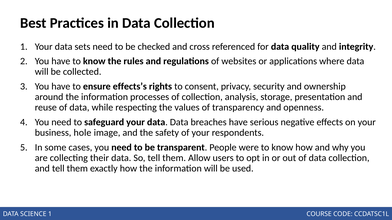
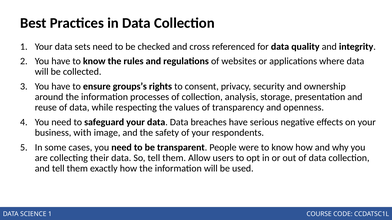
effects’s: effects’s -> groups’s (130, 87)
hole: hole -> with (82, 133)
